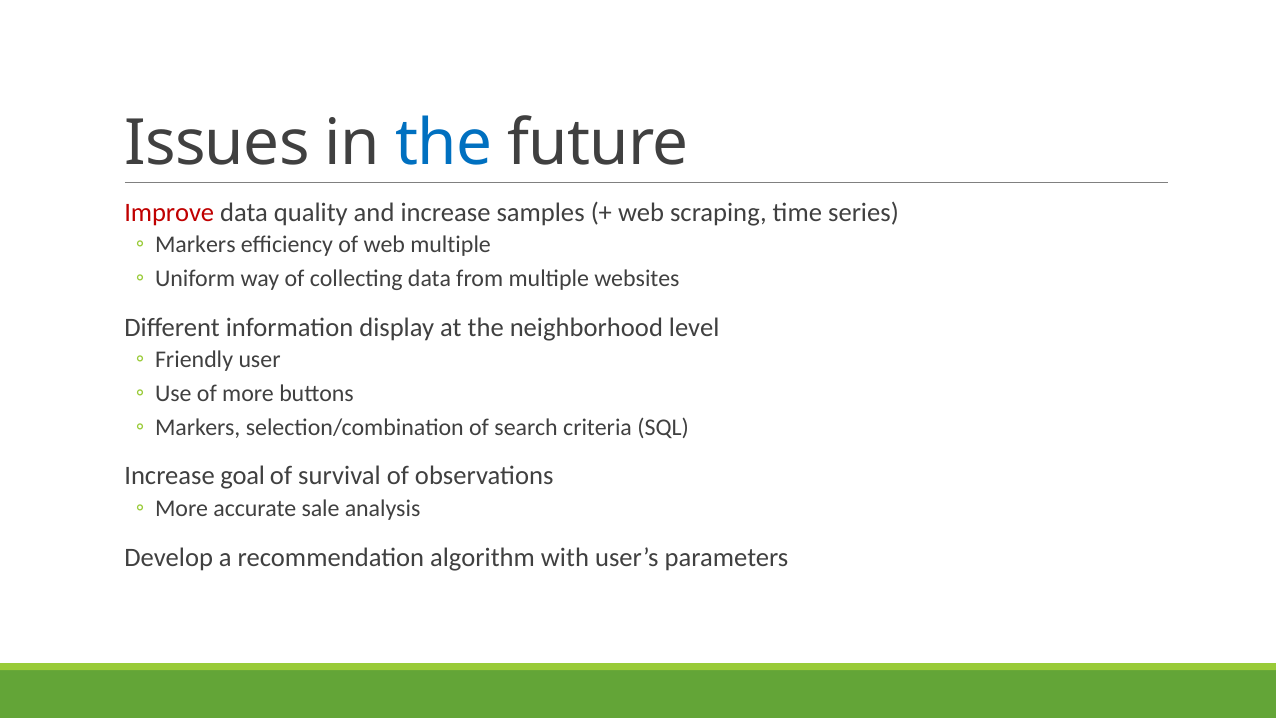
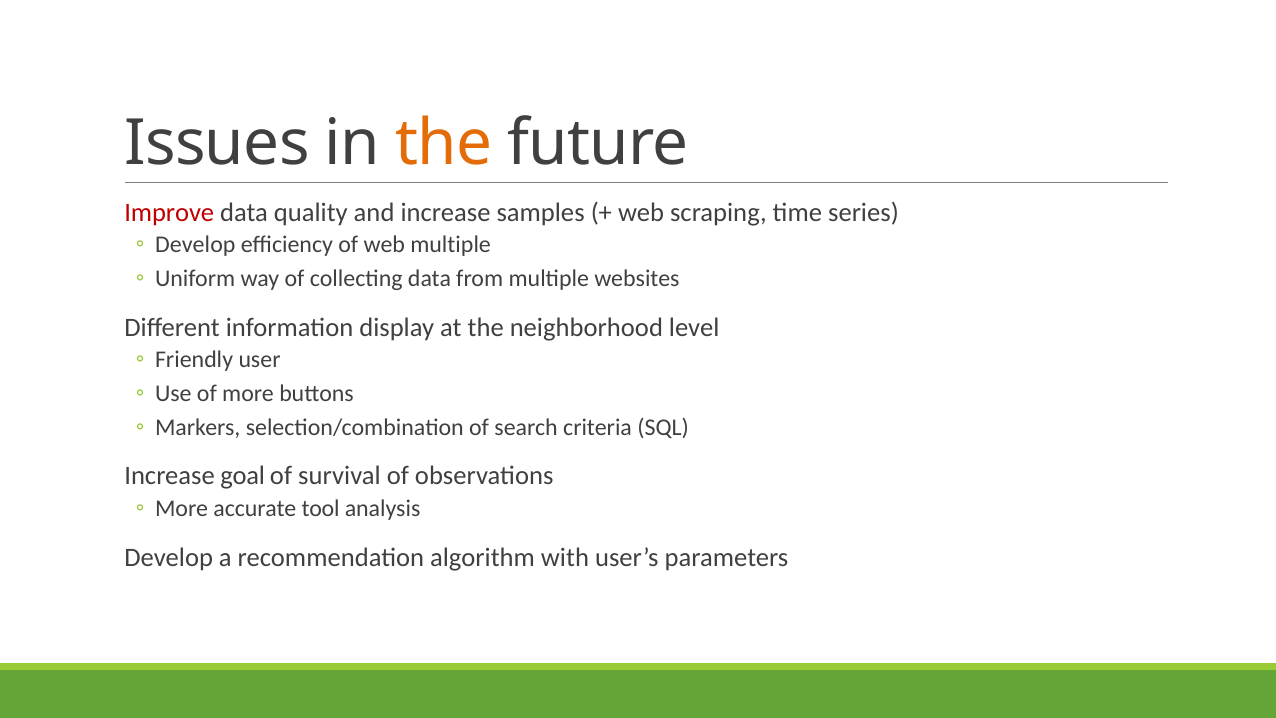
the colour: blue -> orange (444, 143)
Markers: Markers -> Develop (195, 245)
sale: sale -> tool (321, 509)
